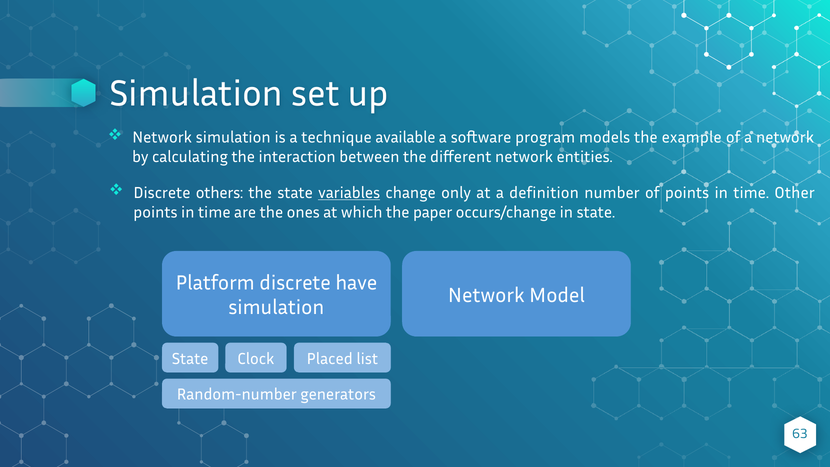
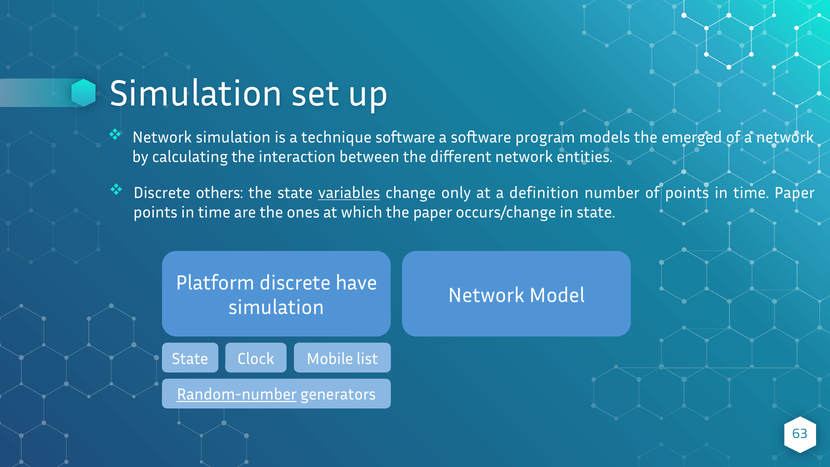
technique available: available -> software (405, 137)
example: example -> emerged (692, 137)
time Other: Other -> Paper (795, 193)
Placed: Placed -> Mobile (330, 359)
Random-number underline: none -> present (237, 395)
